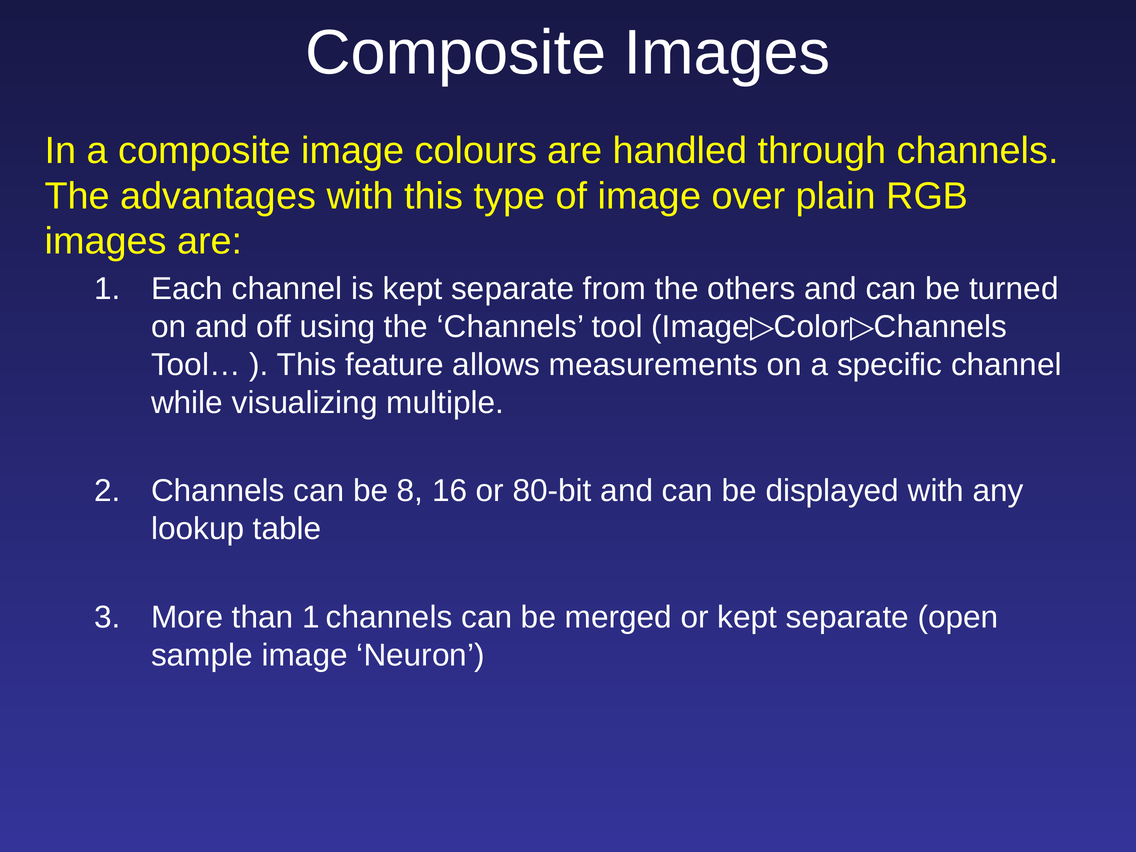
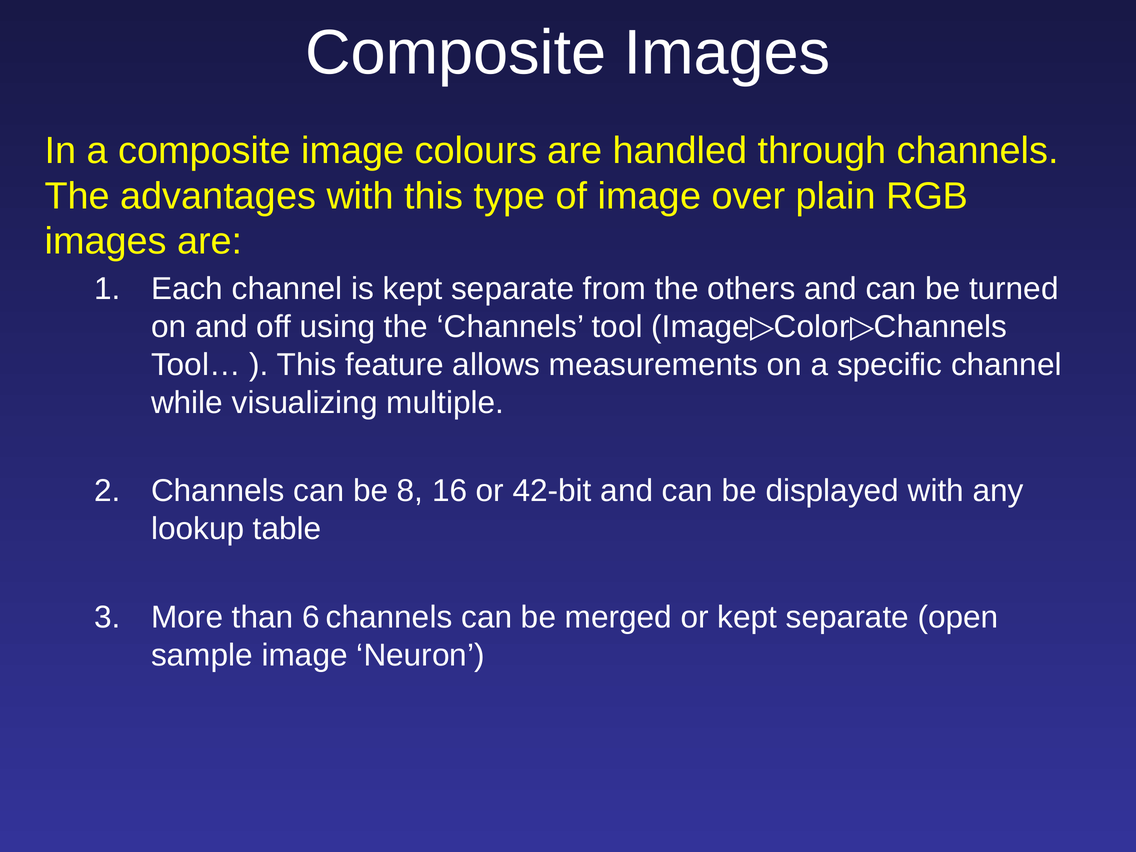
80-bit: 80-bit -> 42-bit (552, 491)
than 1: 1 -> 6 (311, 617)
